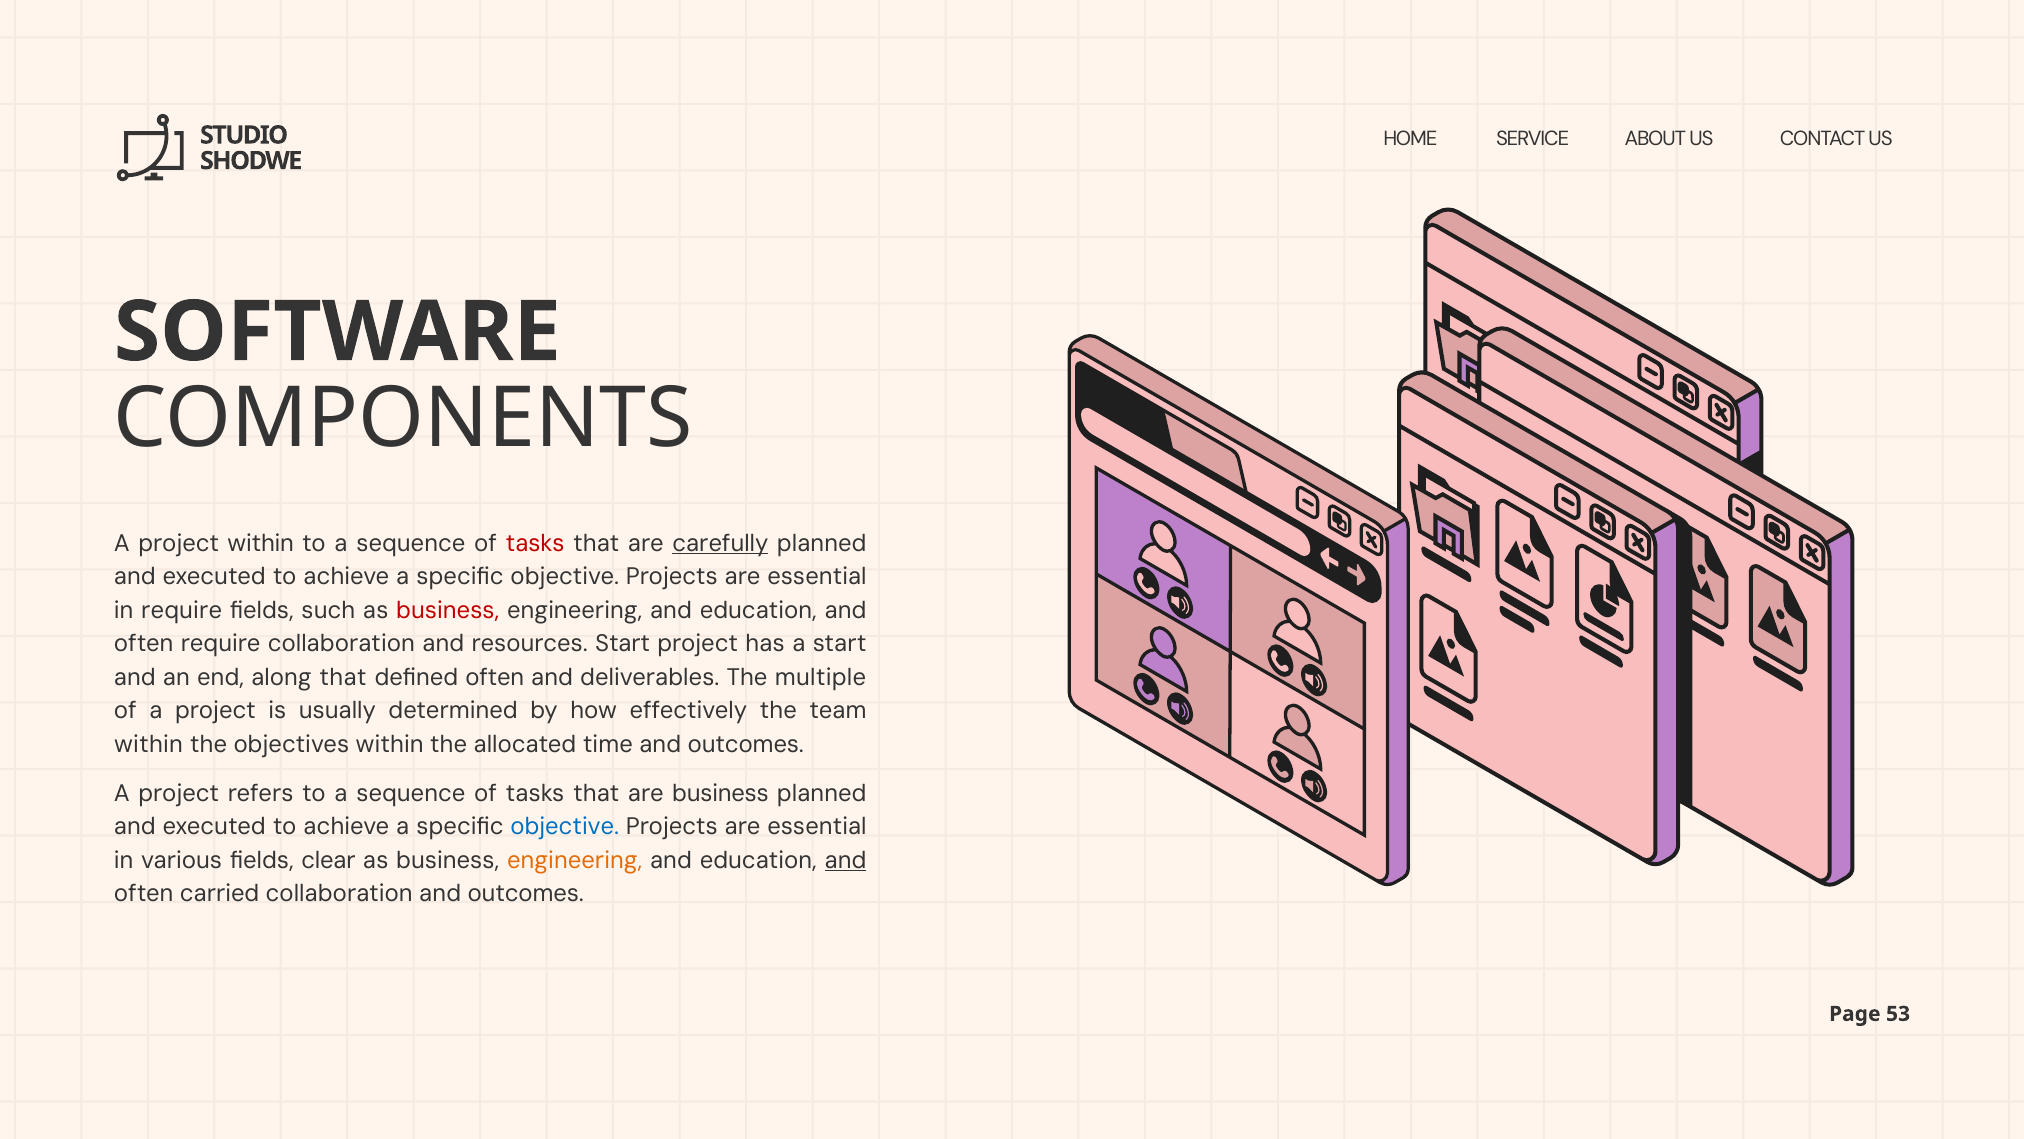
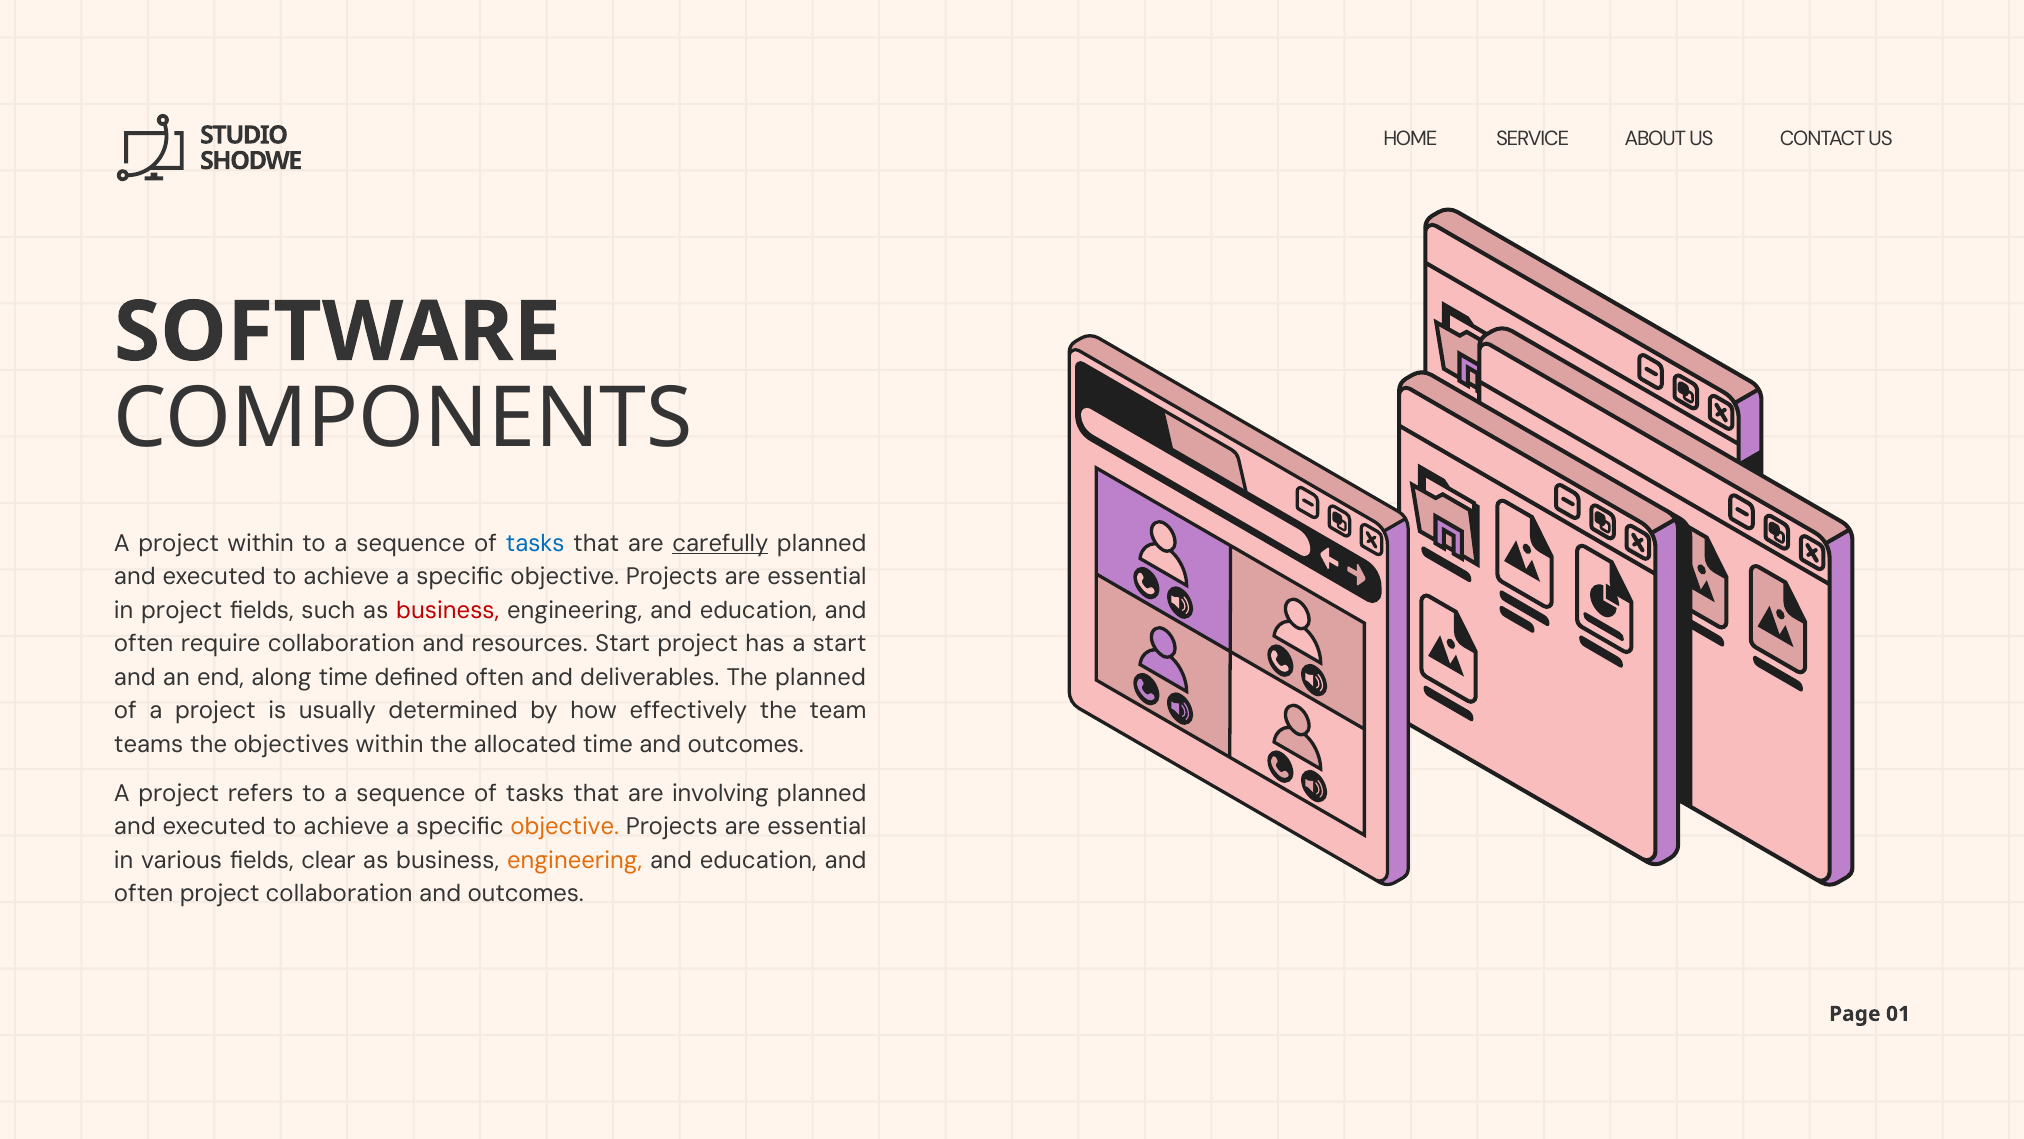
tasks colour: red -> blue (535, 543)
in require: require -> project (182, 610)
along that: that -> time (343, 677)
The multiple: multiple -> planned (820, 677)
within: within -> teams (149, 744)
are business: business -> involving (720, 793)
objective colour: blue -> orange (565, 826)
and underline: present -> none (846, 860)
often carried: carried -> project (220, 893)
53: 53 -> 01 (1898, 1013)
